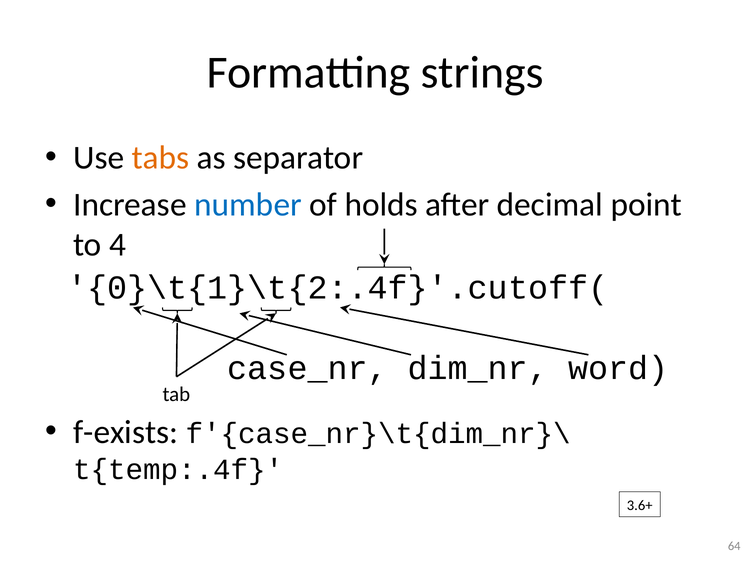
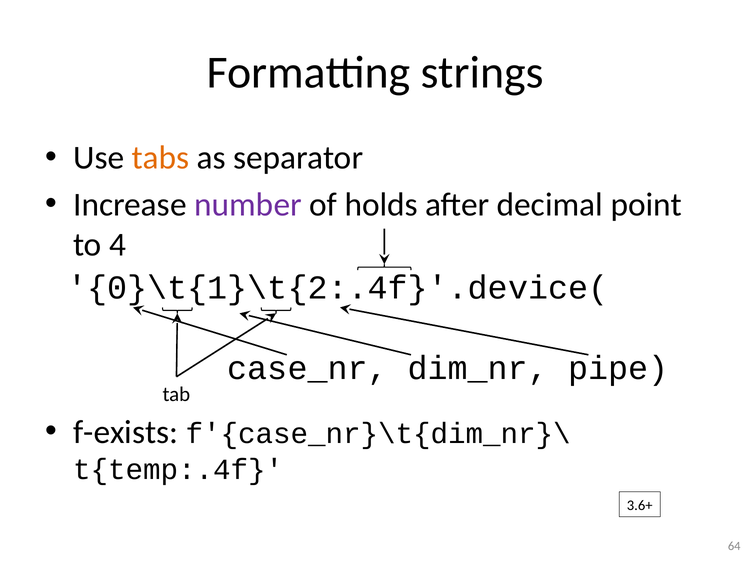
number colour: blue -> purple (248, 204)
0}\t{1}\t{2:.4f}'.cutoff(: 0}\t{1}\t{2:.4f}'.cutoff( -> 0}\t{1}\t{2:.4f}'.device( (338, 287)
word: word -> pipe (618, 368)
